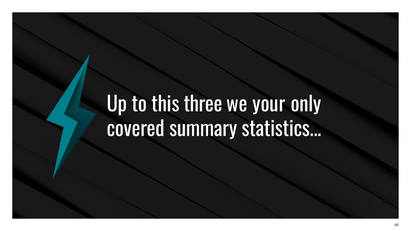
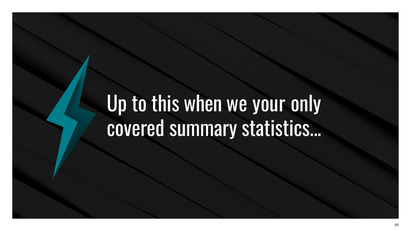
three: three -> when (203, 105)
